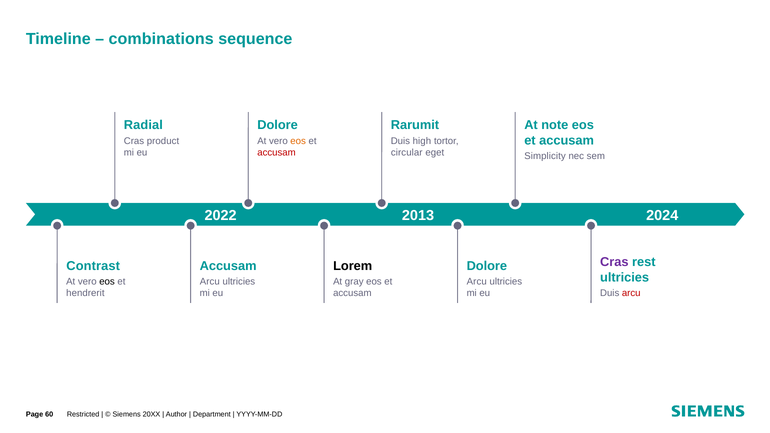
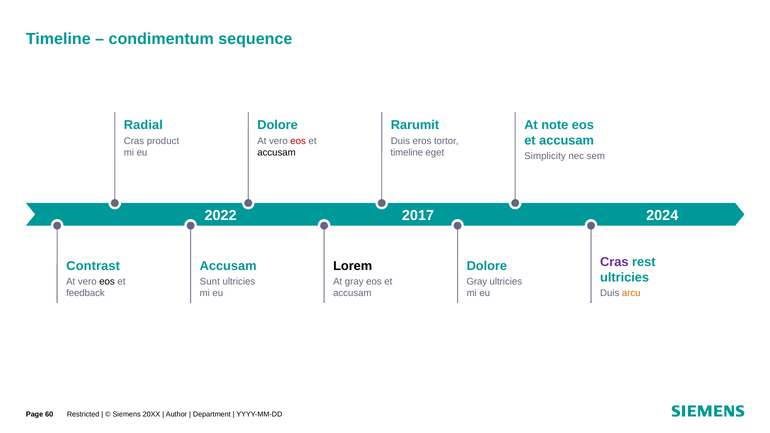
combinations: combinations -> condimentum (161, 39)
eos colour: orange -> red (298, 141)
high: high -> eros (422, 141)
accusam colour: red -> black (277, 152)
circular: circular -> timeline (407, 152)
2013: 2013 -> 2017 (418, 215)
Arcu: Arcu -> Sunt (210, 282)
Arcu: Arcu -> Gray (477, 282)
arcu colour: red -> orange (631, 293)
hendrerit: hendrerit -> feedback (85, 293)
